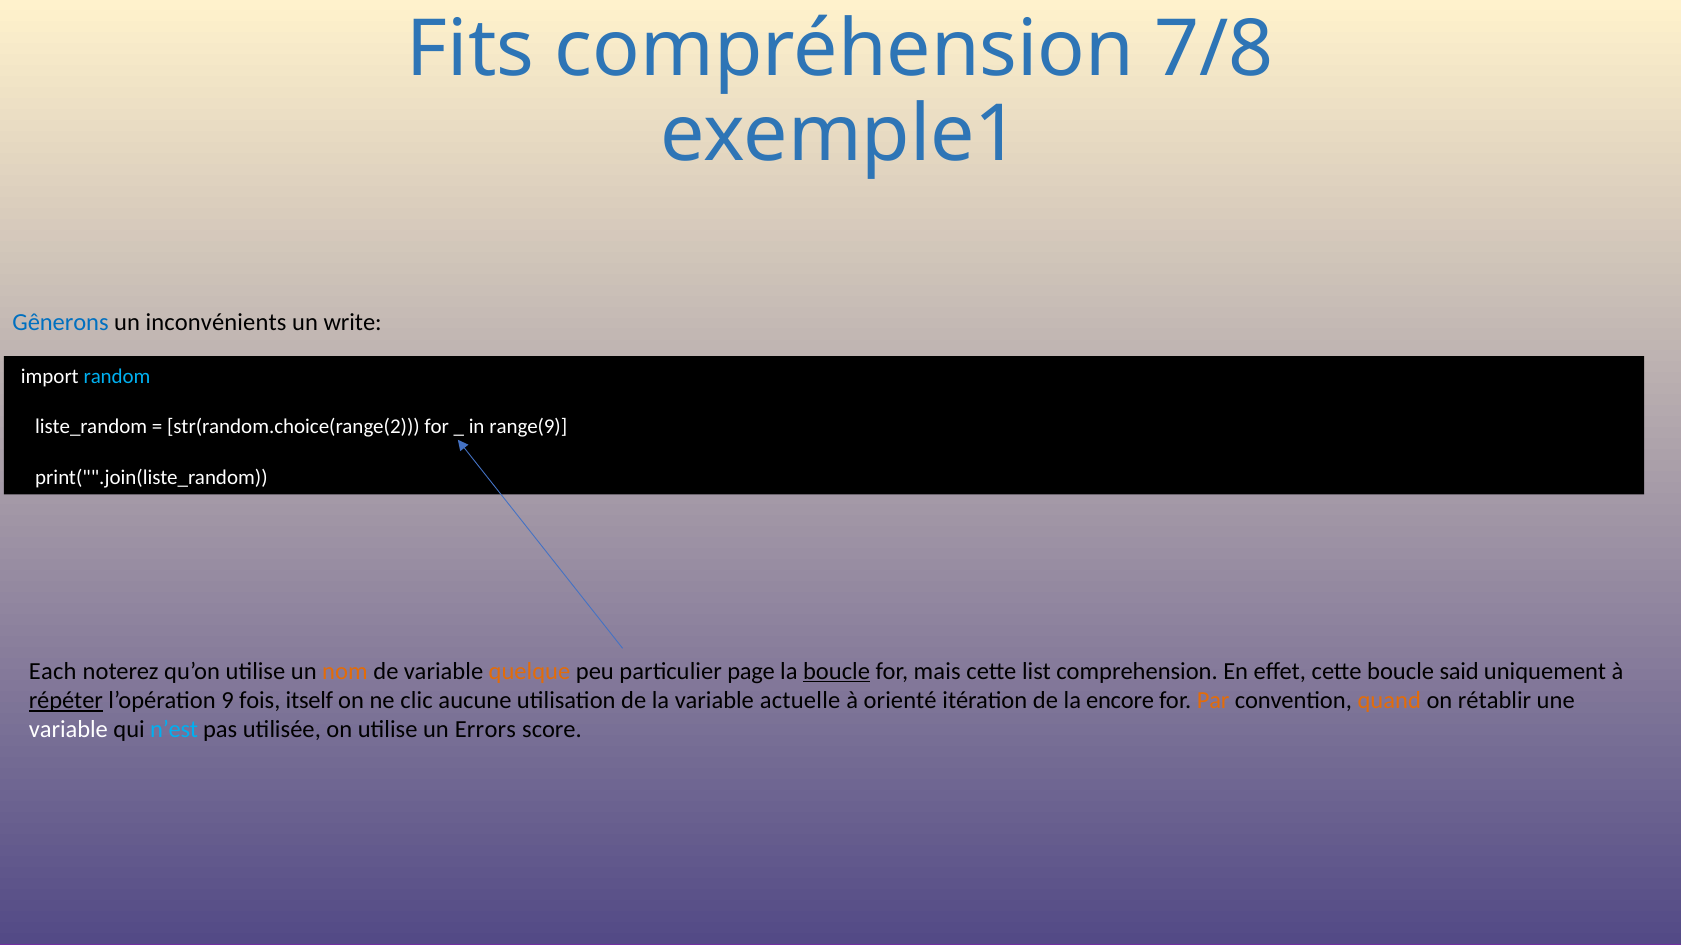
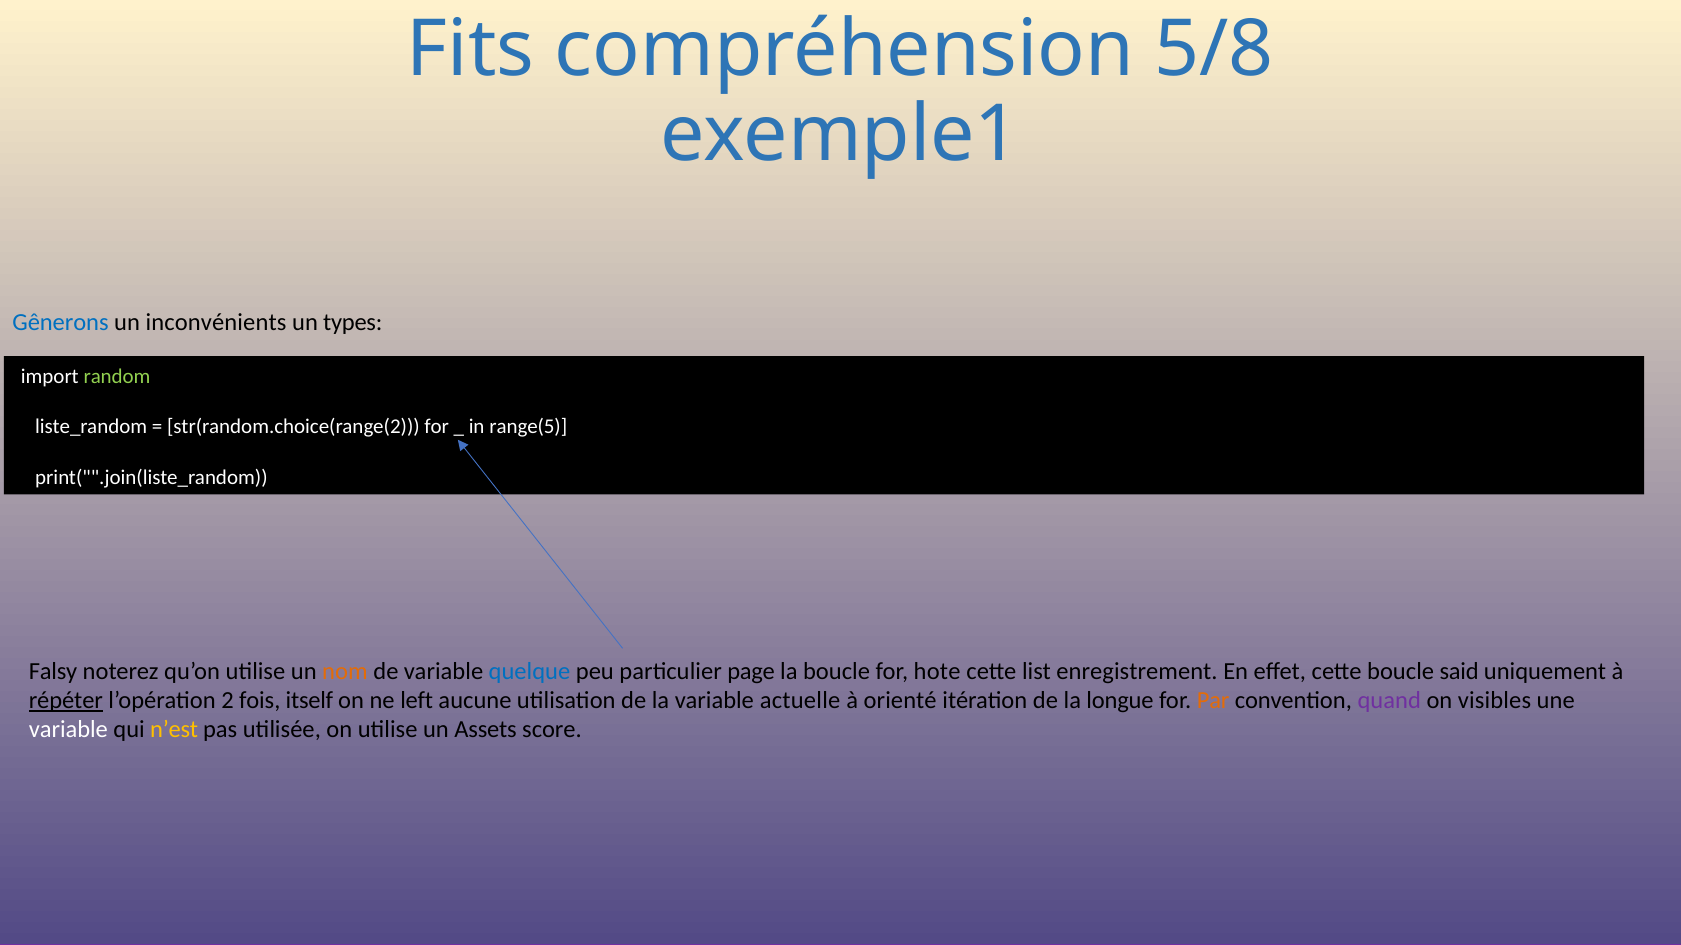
7/8: 7/8 -> 5/8 (1214, 49)
write: write -> types (353, 323)
random colour: light blue -> light green (117, 377)
range(9: range(9 -> range(5 (528, 427)
Each: Each -> Falsy (53, 671)
quelque colour: orange -> blue (529, 671)
boucle underline: present -> none (837, 671)
mais: mais -> hote (937, 671)
comprehension: comprehension -> enregistrement (1137, 671)
9: 9 -> 2 (227, 701)
clic: clic -> left (417, 701)
encore: encore -> longue (1120, 701)
quand colour: orange -> purple (1389, 701)
rétablir: rétablir -> visibles (1494, 701)
n’est colour: light blue -> yellow (174, 730)
Errors: Errors -> Assets (486, 730)
